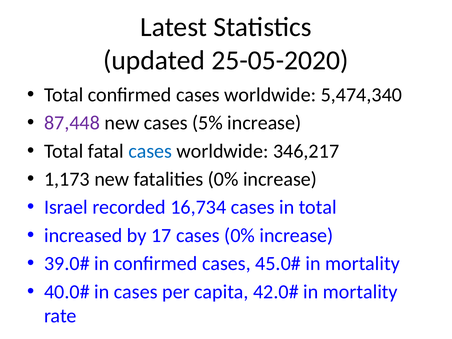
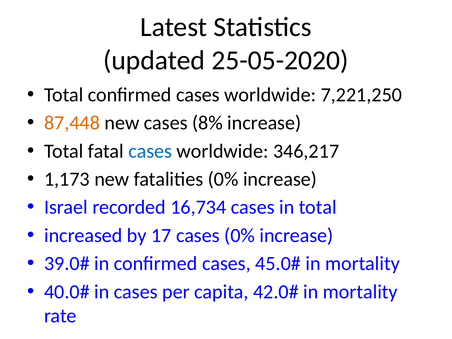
5,474,340: 5,474,340 -> 7,221,250 (361, 95)
87,448 colour: purple -> orange (72, 123)
5%: 5% -> 8% (207, 123)
